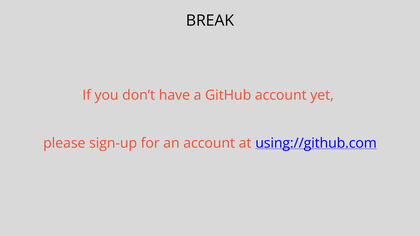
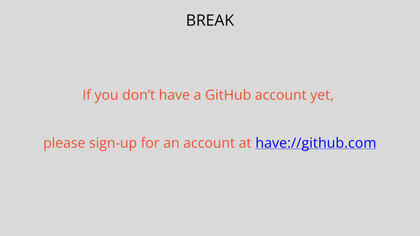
using://github.com: using://github.com -> have://github.com (316, 143)
